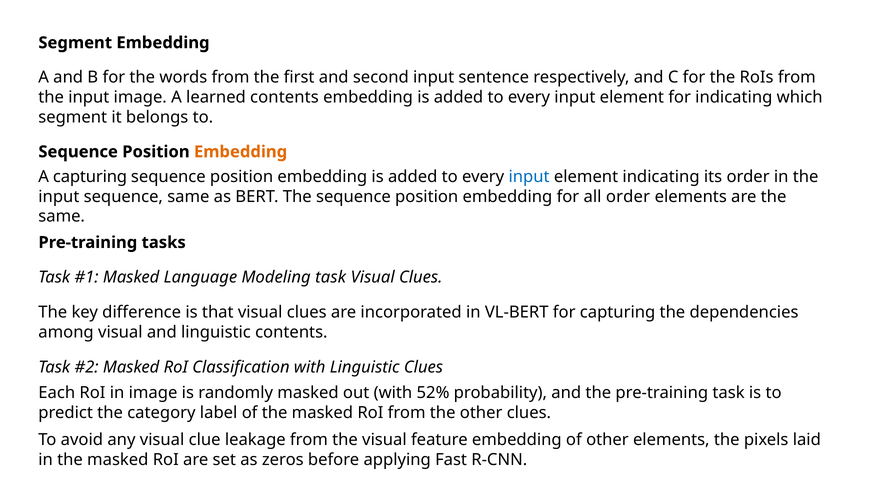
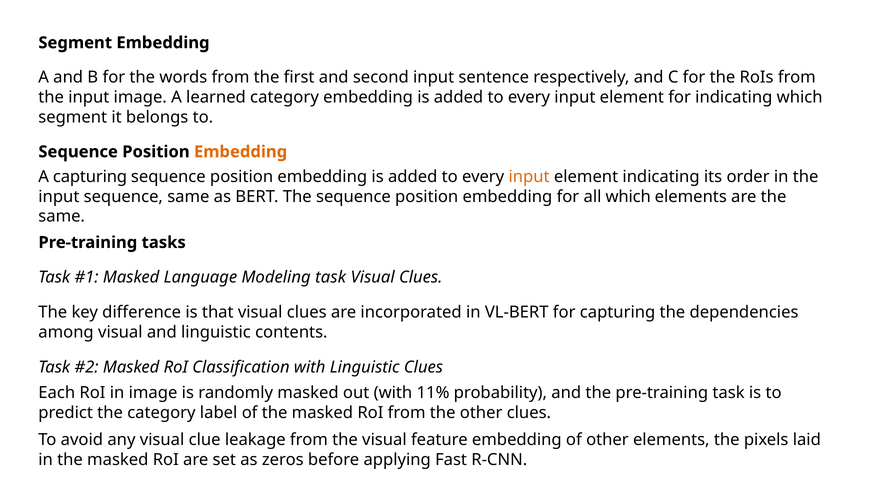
learned contents: contents -> category (284, 97)
input colour: blue -> orange (529, 177)
all order: order -> which (628, 197)
52%: 52% -> 11% (433, 393)
